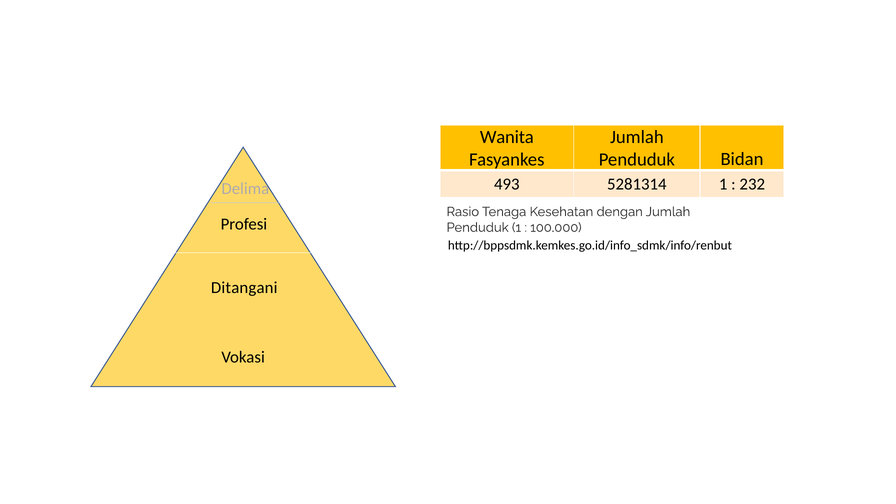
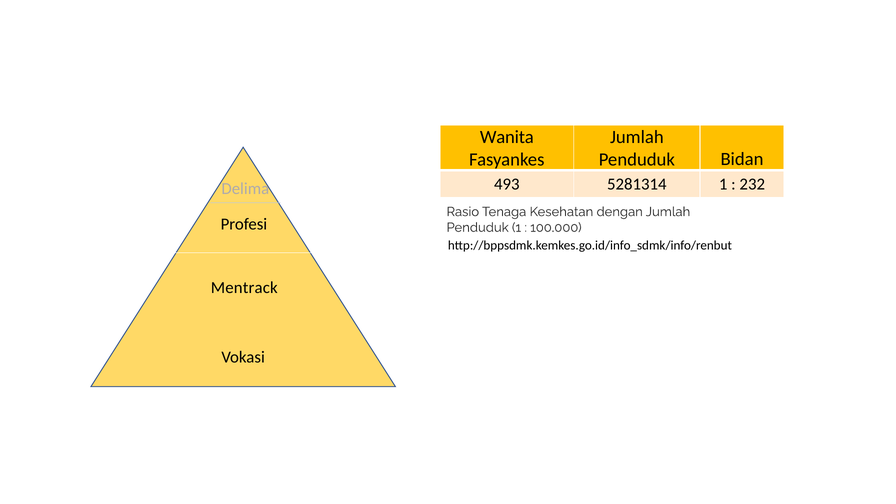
Ditangani: Ditangani -> Mentrack (244, 288)
